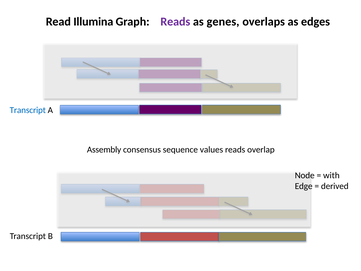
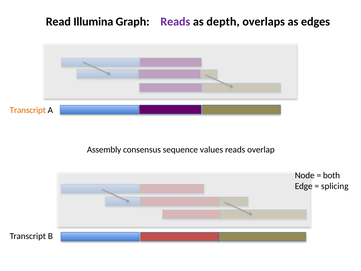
genes: genes -> depth (223, 22)
Transcript colour: blue -> orange (28, 110)
with: with -> both (331, 175)
derived: derived -> splicing (335, 186)
